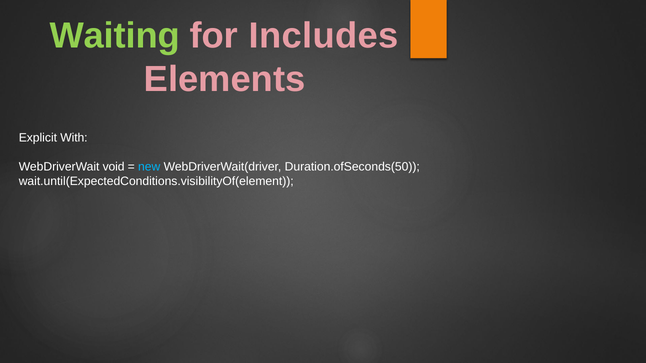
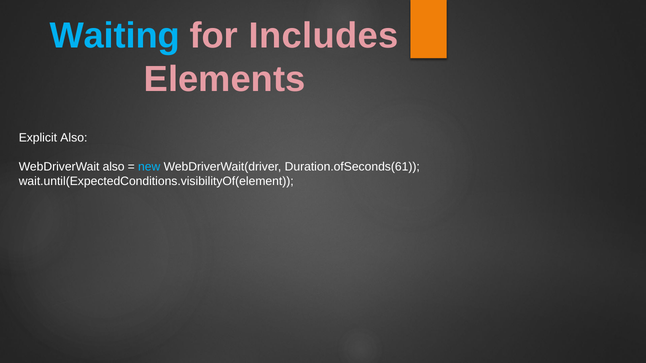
Waiting colour: light green -> light blue (115, 36)
Explicit With: With -> Also (74, 138)
WebDriverWait void: void -> also (114, 167)
Duration.ofSeconds(50: Duration.ofSeconds(50 -> Duration.ofSeconds(61 (352, 167)
